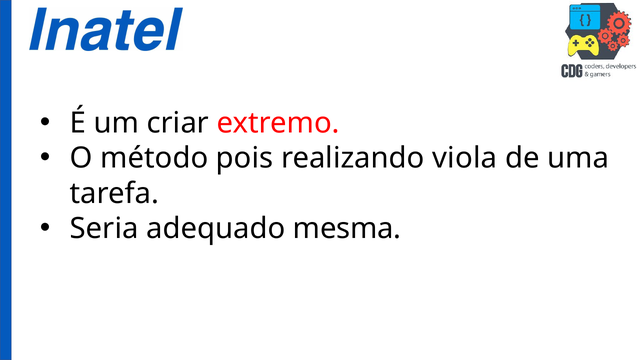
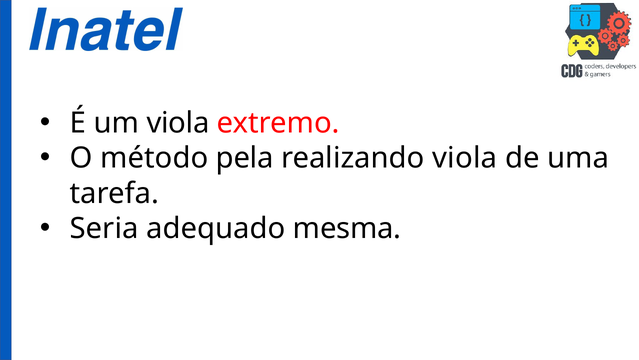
um criar: criar -> viola (178, 123)
pois: pois -> pela (245, 158)
